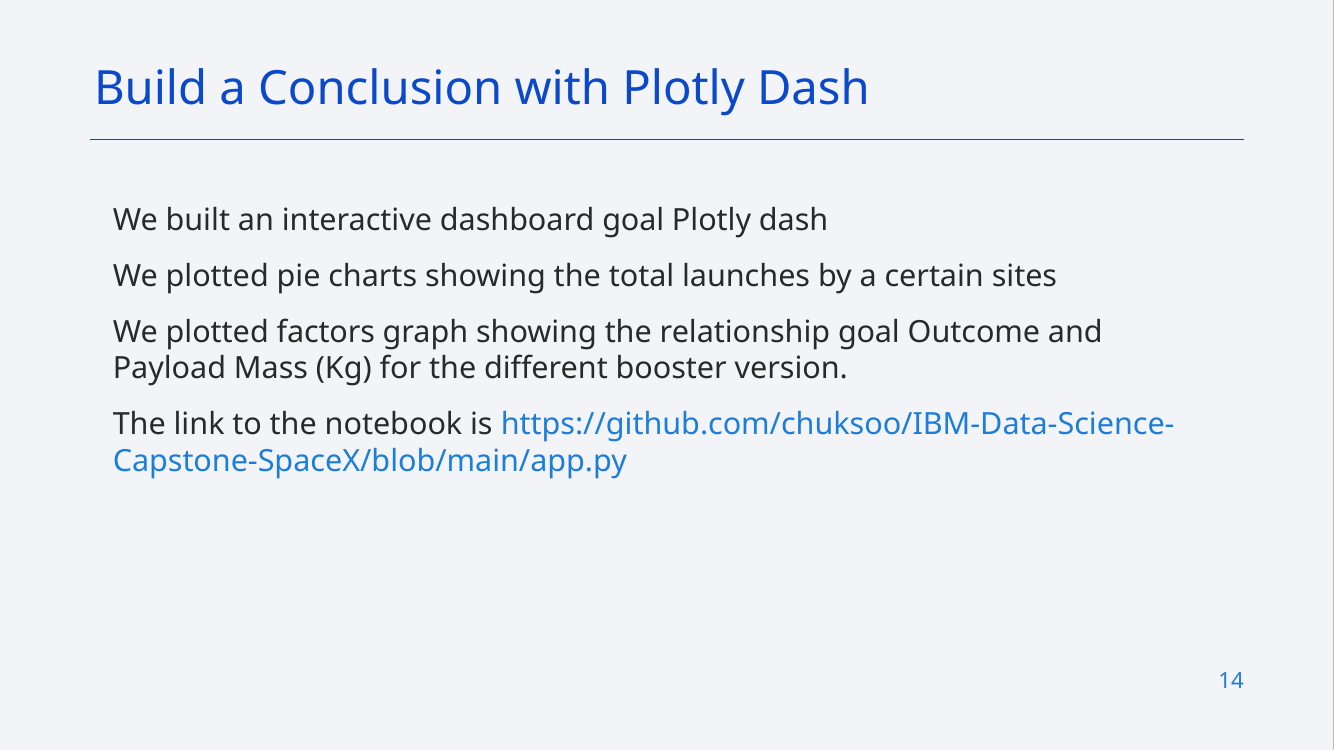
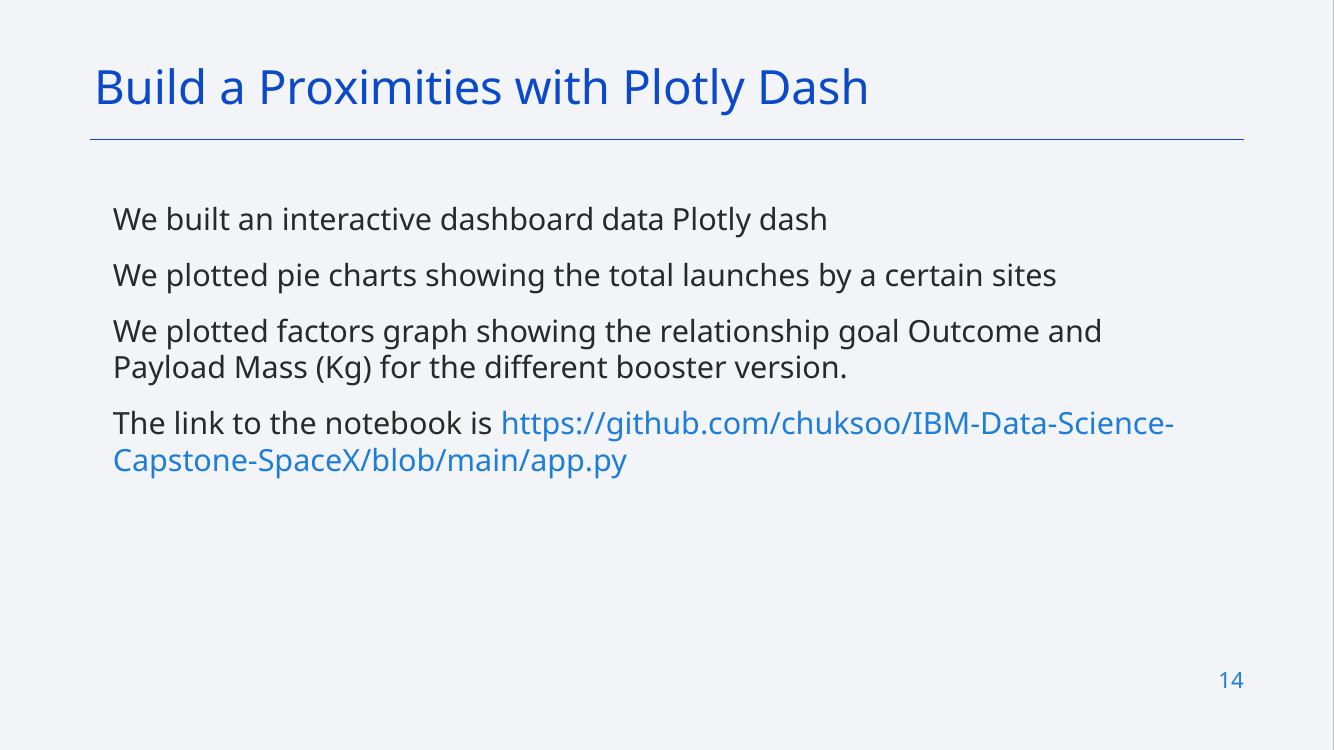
Conclusion: Conclusion -> Proximities (380, 89)
dashboard goal: goal -> data (633, 220)
